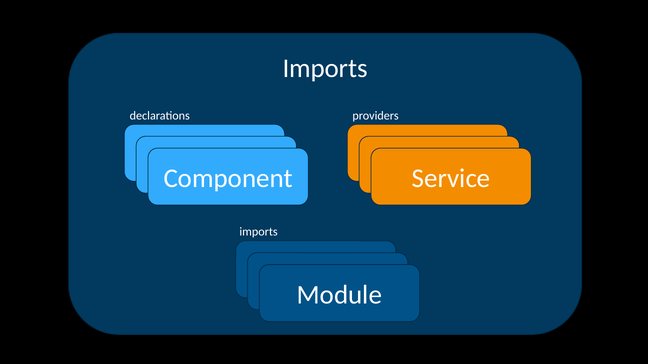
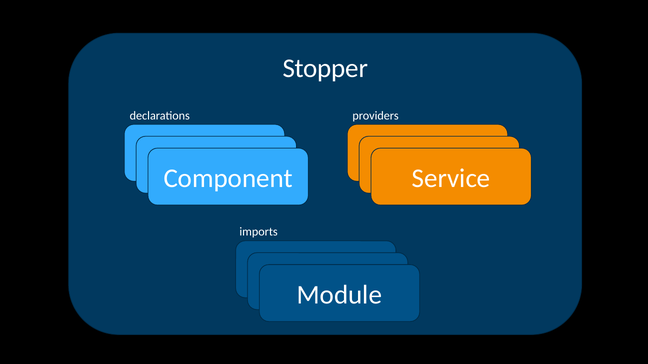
Imports: Imports -> Stopper (325, 68)
